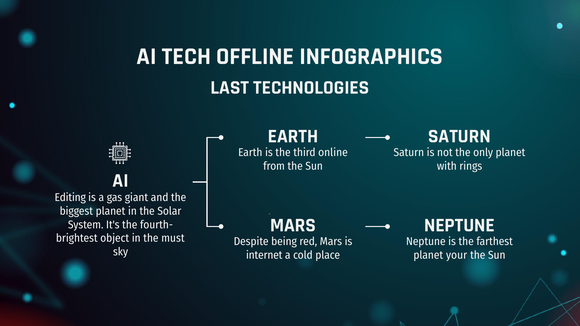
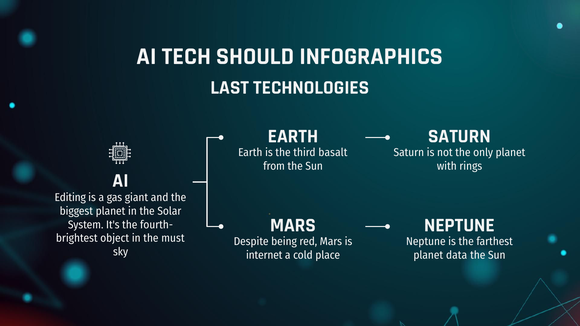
OFFLINE: OFFLINE -> SHOULD (255, 56)
online: online -> basalt (333, 153)
your: your -> data (457, 255)
